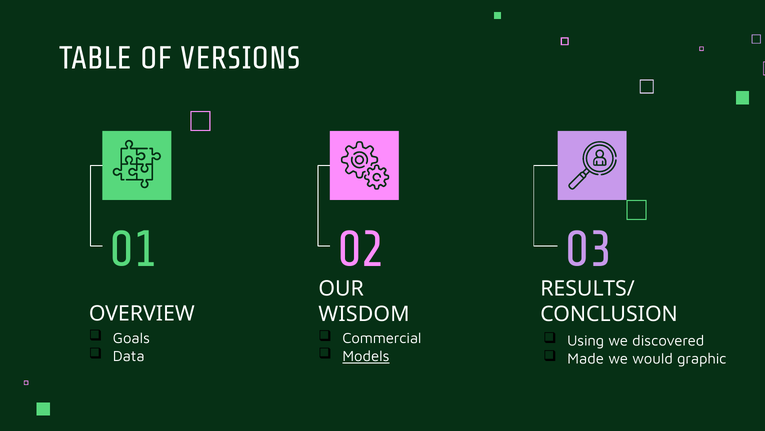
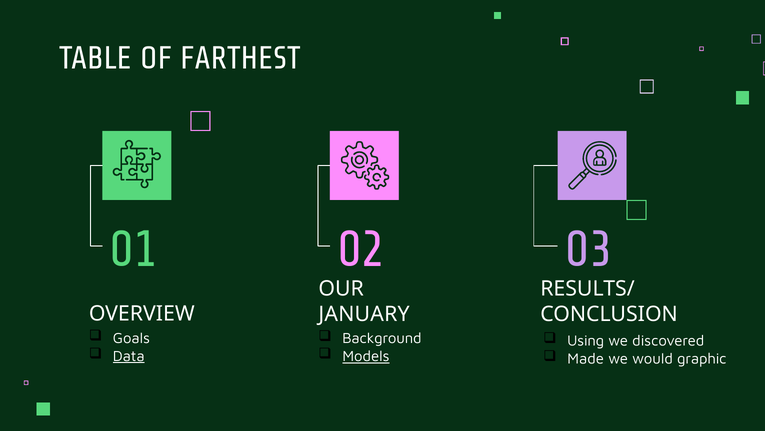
VERSIONS: VERSIONS -> FARTHEST (241, 58)
WISDOM: WISDOM -> JANUARY (364, 314)
Commercial: Commercial -> Background (382, 338)
Data underline: none -> present (129, 356)
